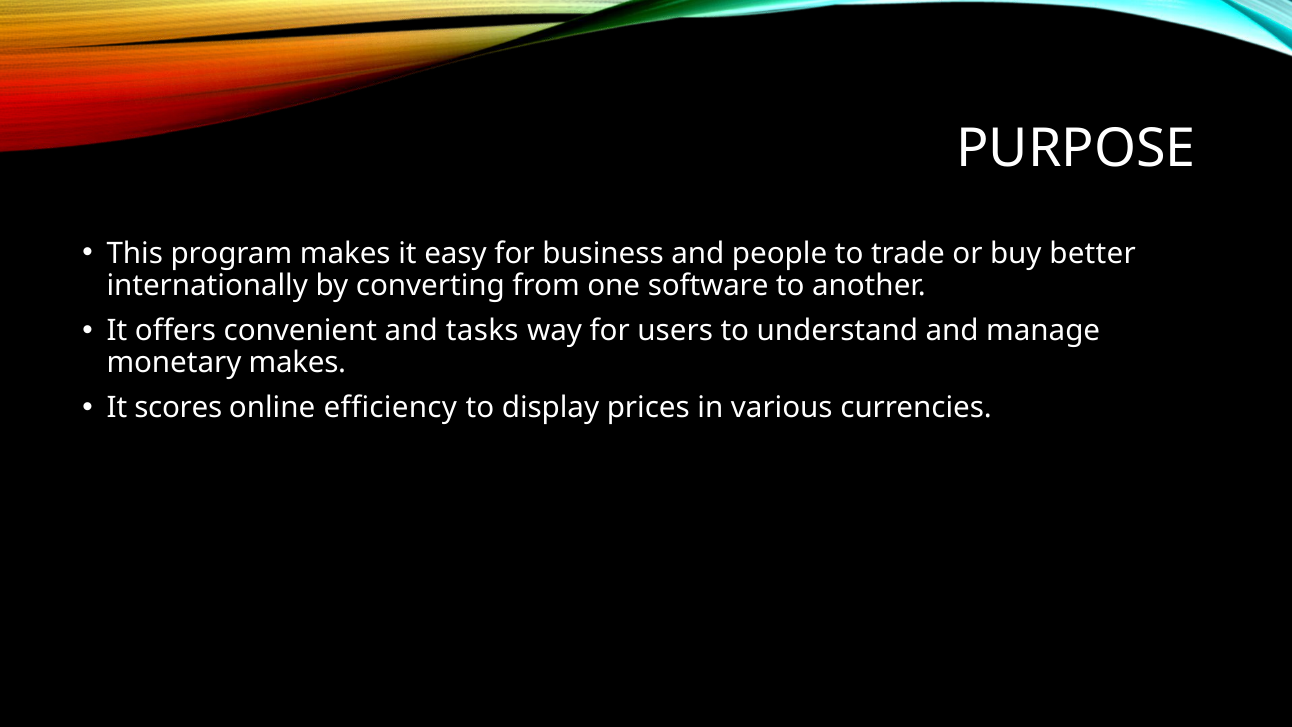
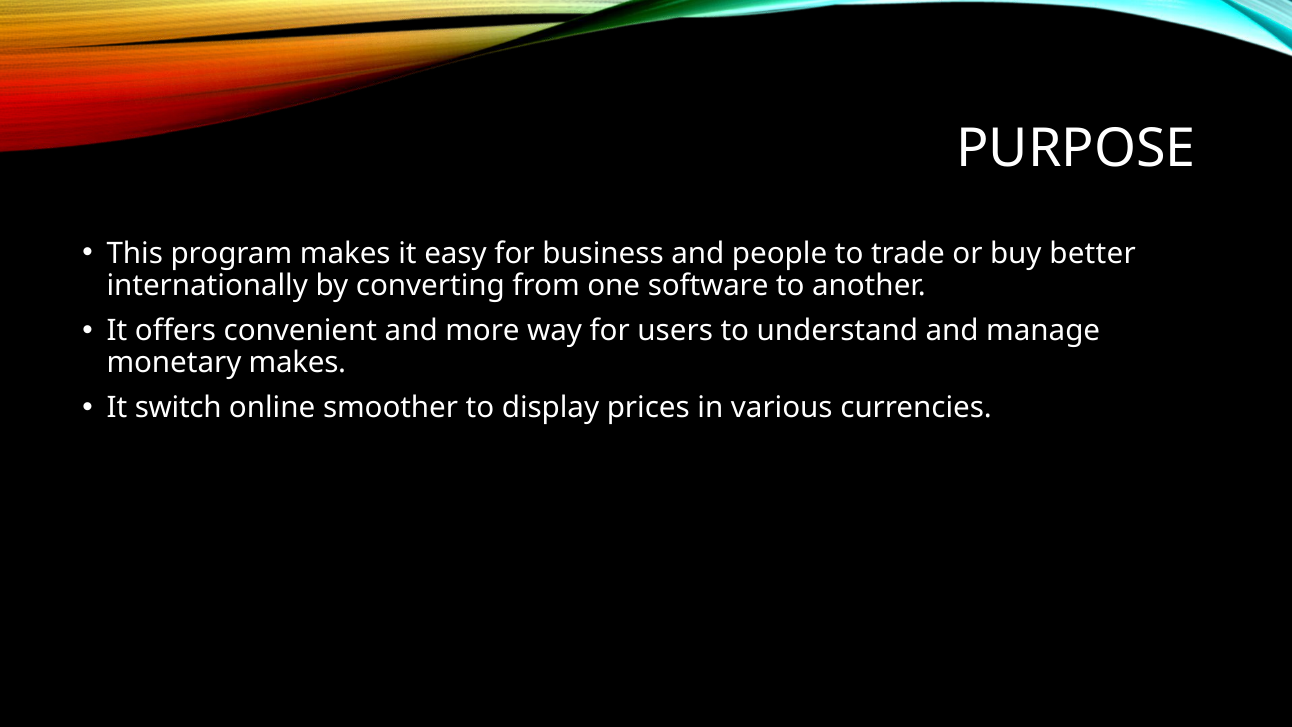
tasks: tasks -> more (482, 331)
scores: scores -> switch (178, 408)
efficiency: efficiency -> smoother (391, 408)
